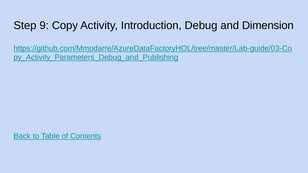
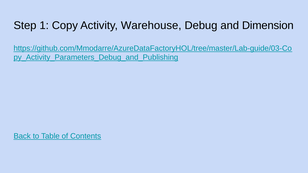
9: 9 -> 1 (44, 26)
Introduction: Introduction -> Warehouse (151, 26)
